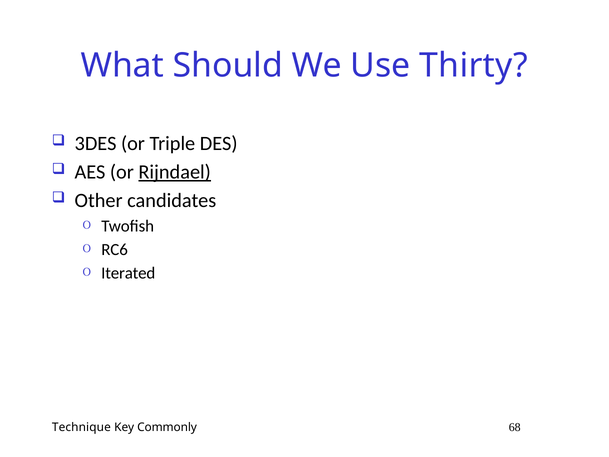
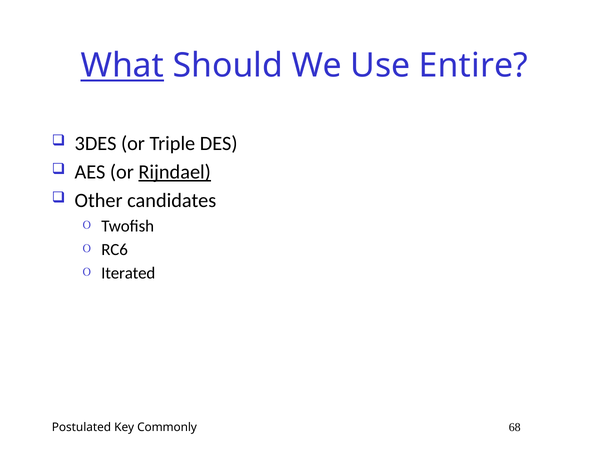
What underline: none -> present (122, 66)
Thirty: Thirty -> Entire (474, 66)
Technique: Technique -> Postulated (81, 427)
